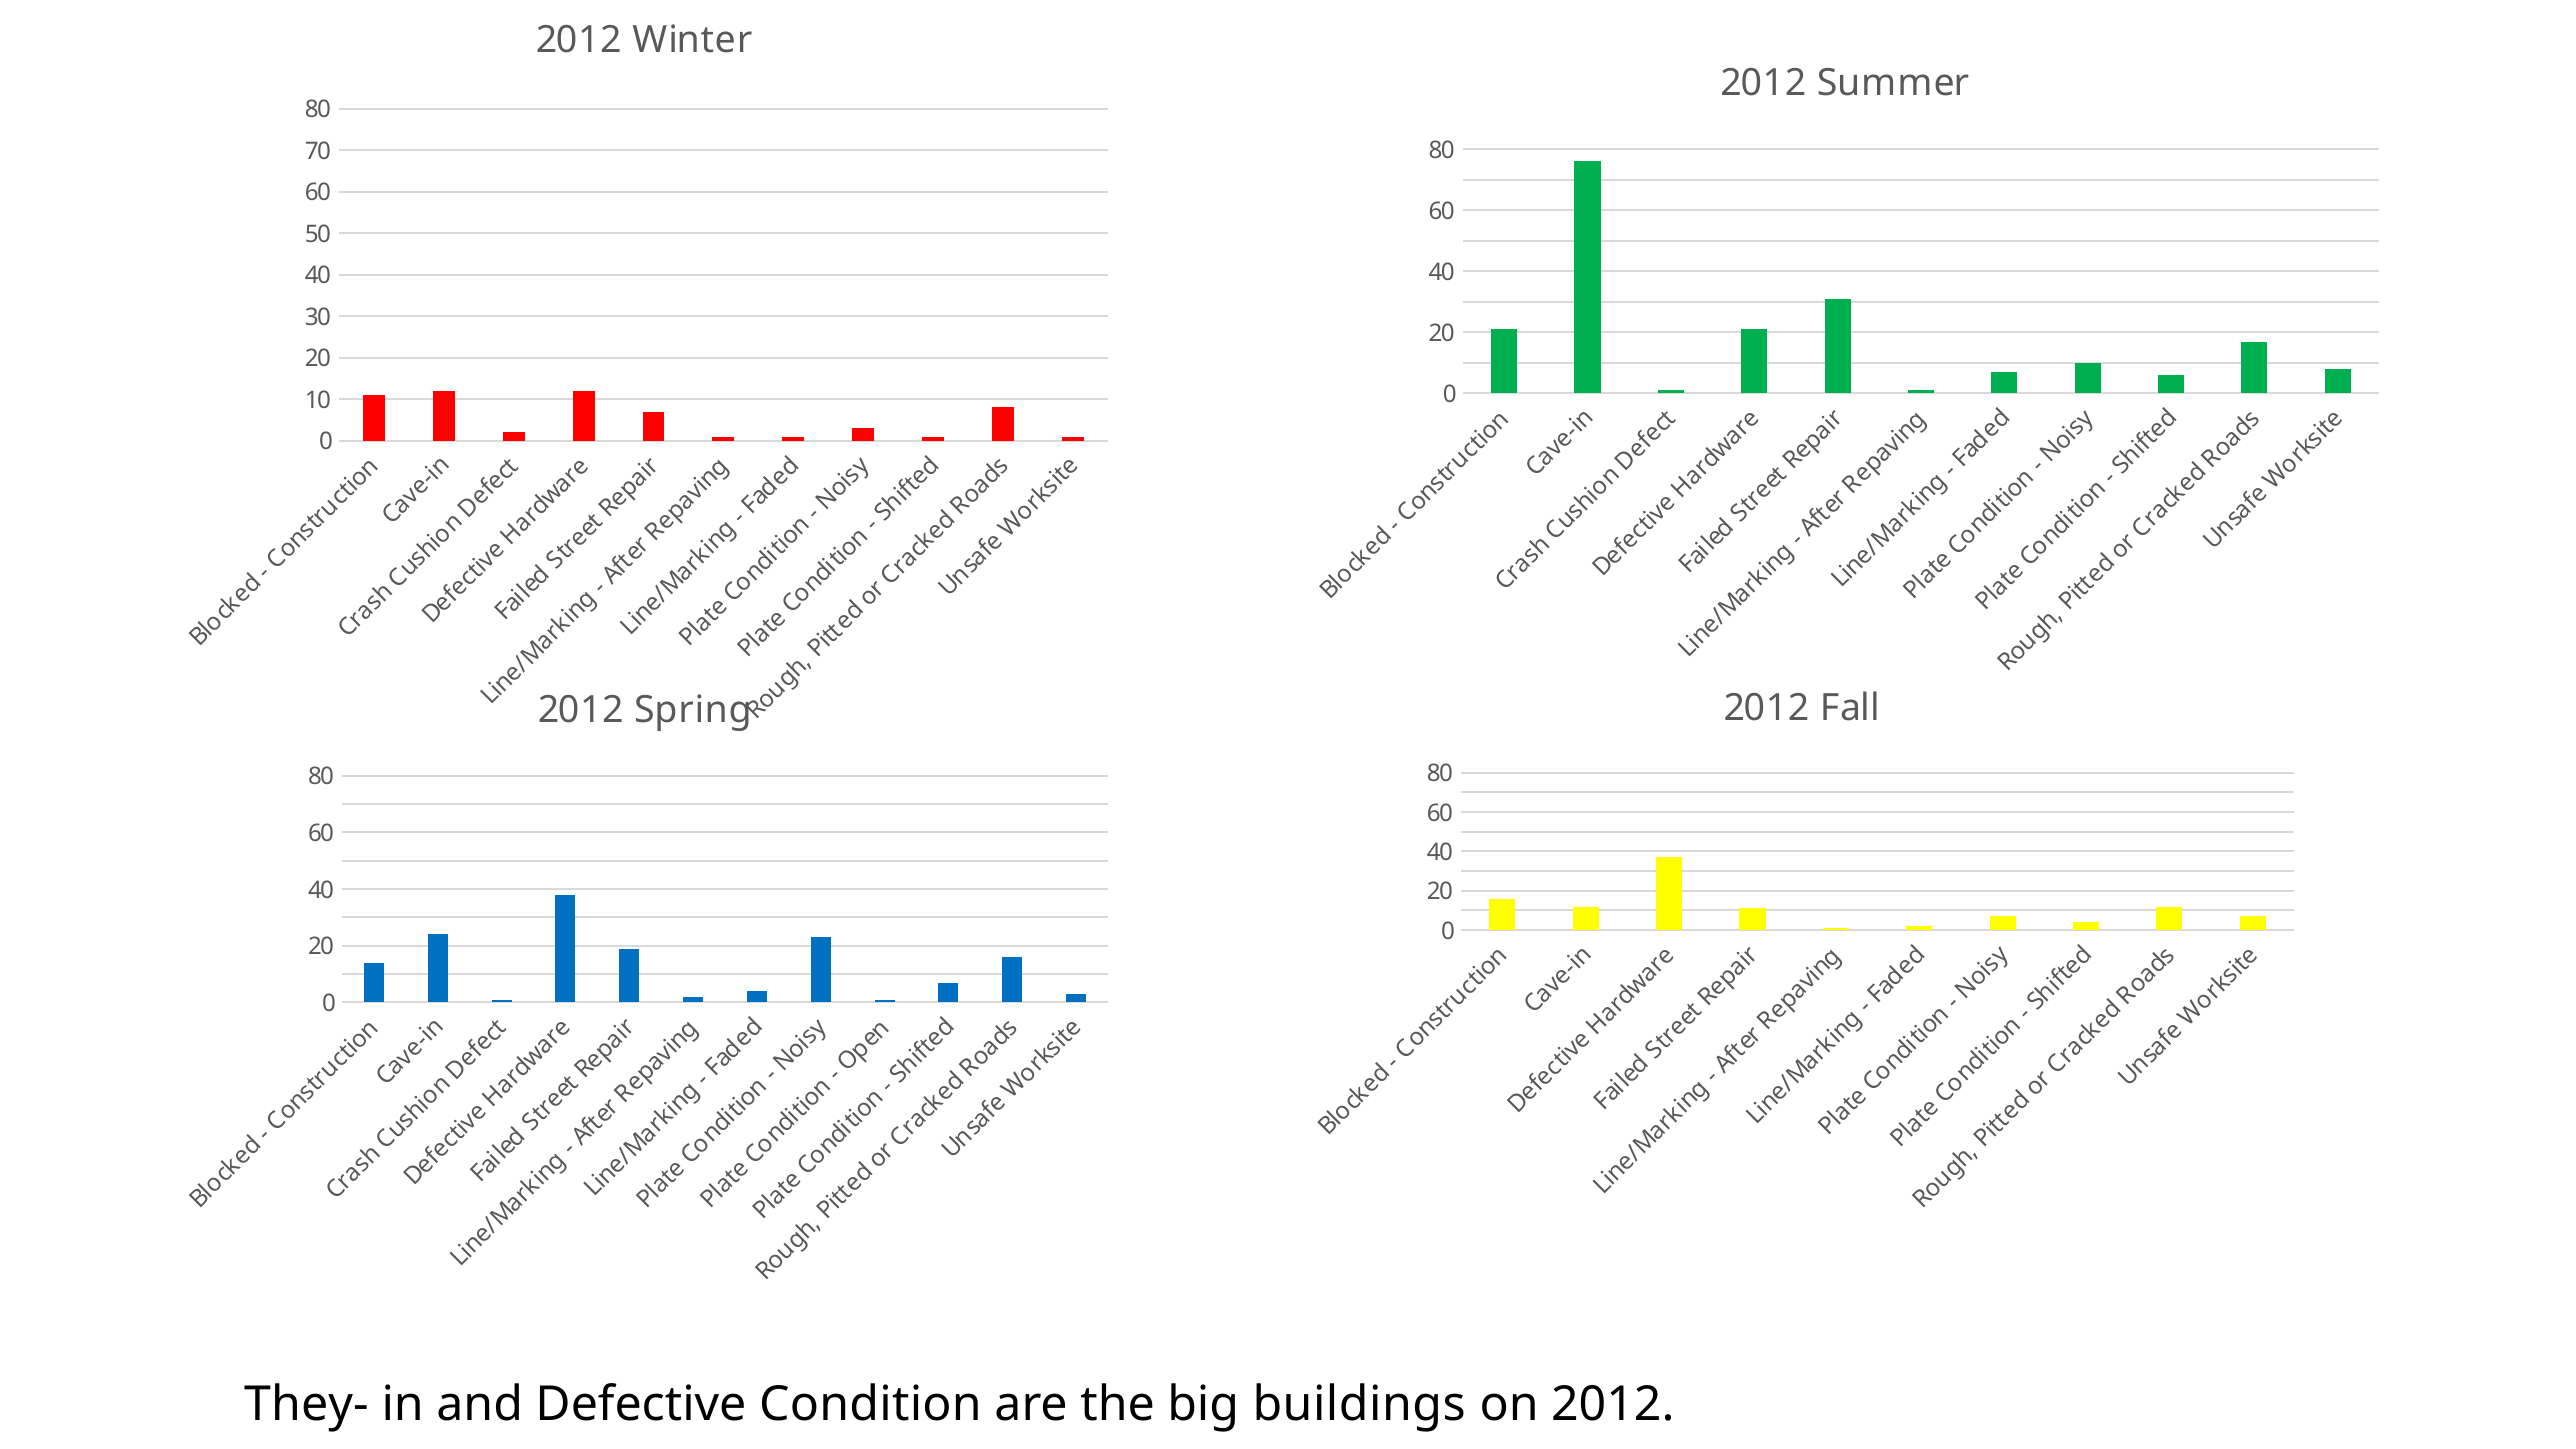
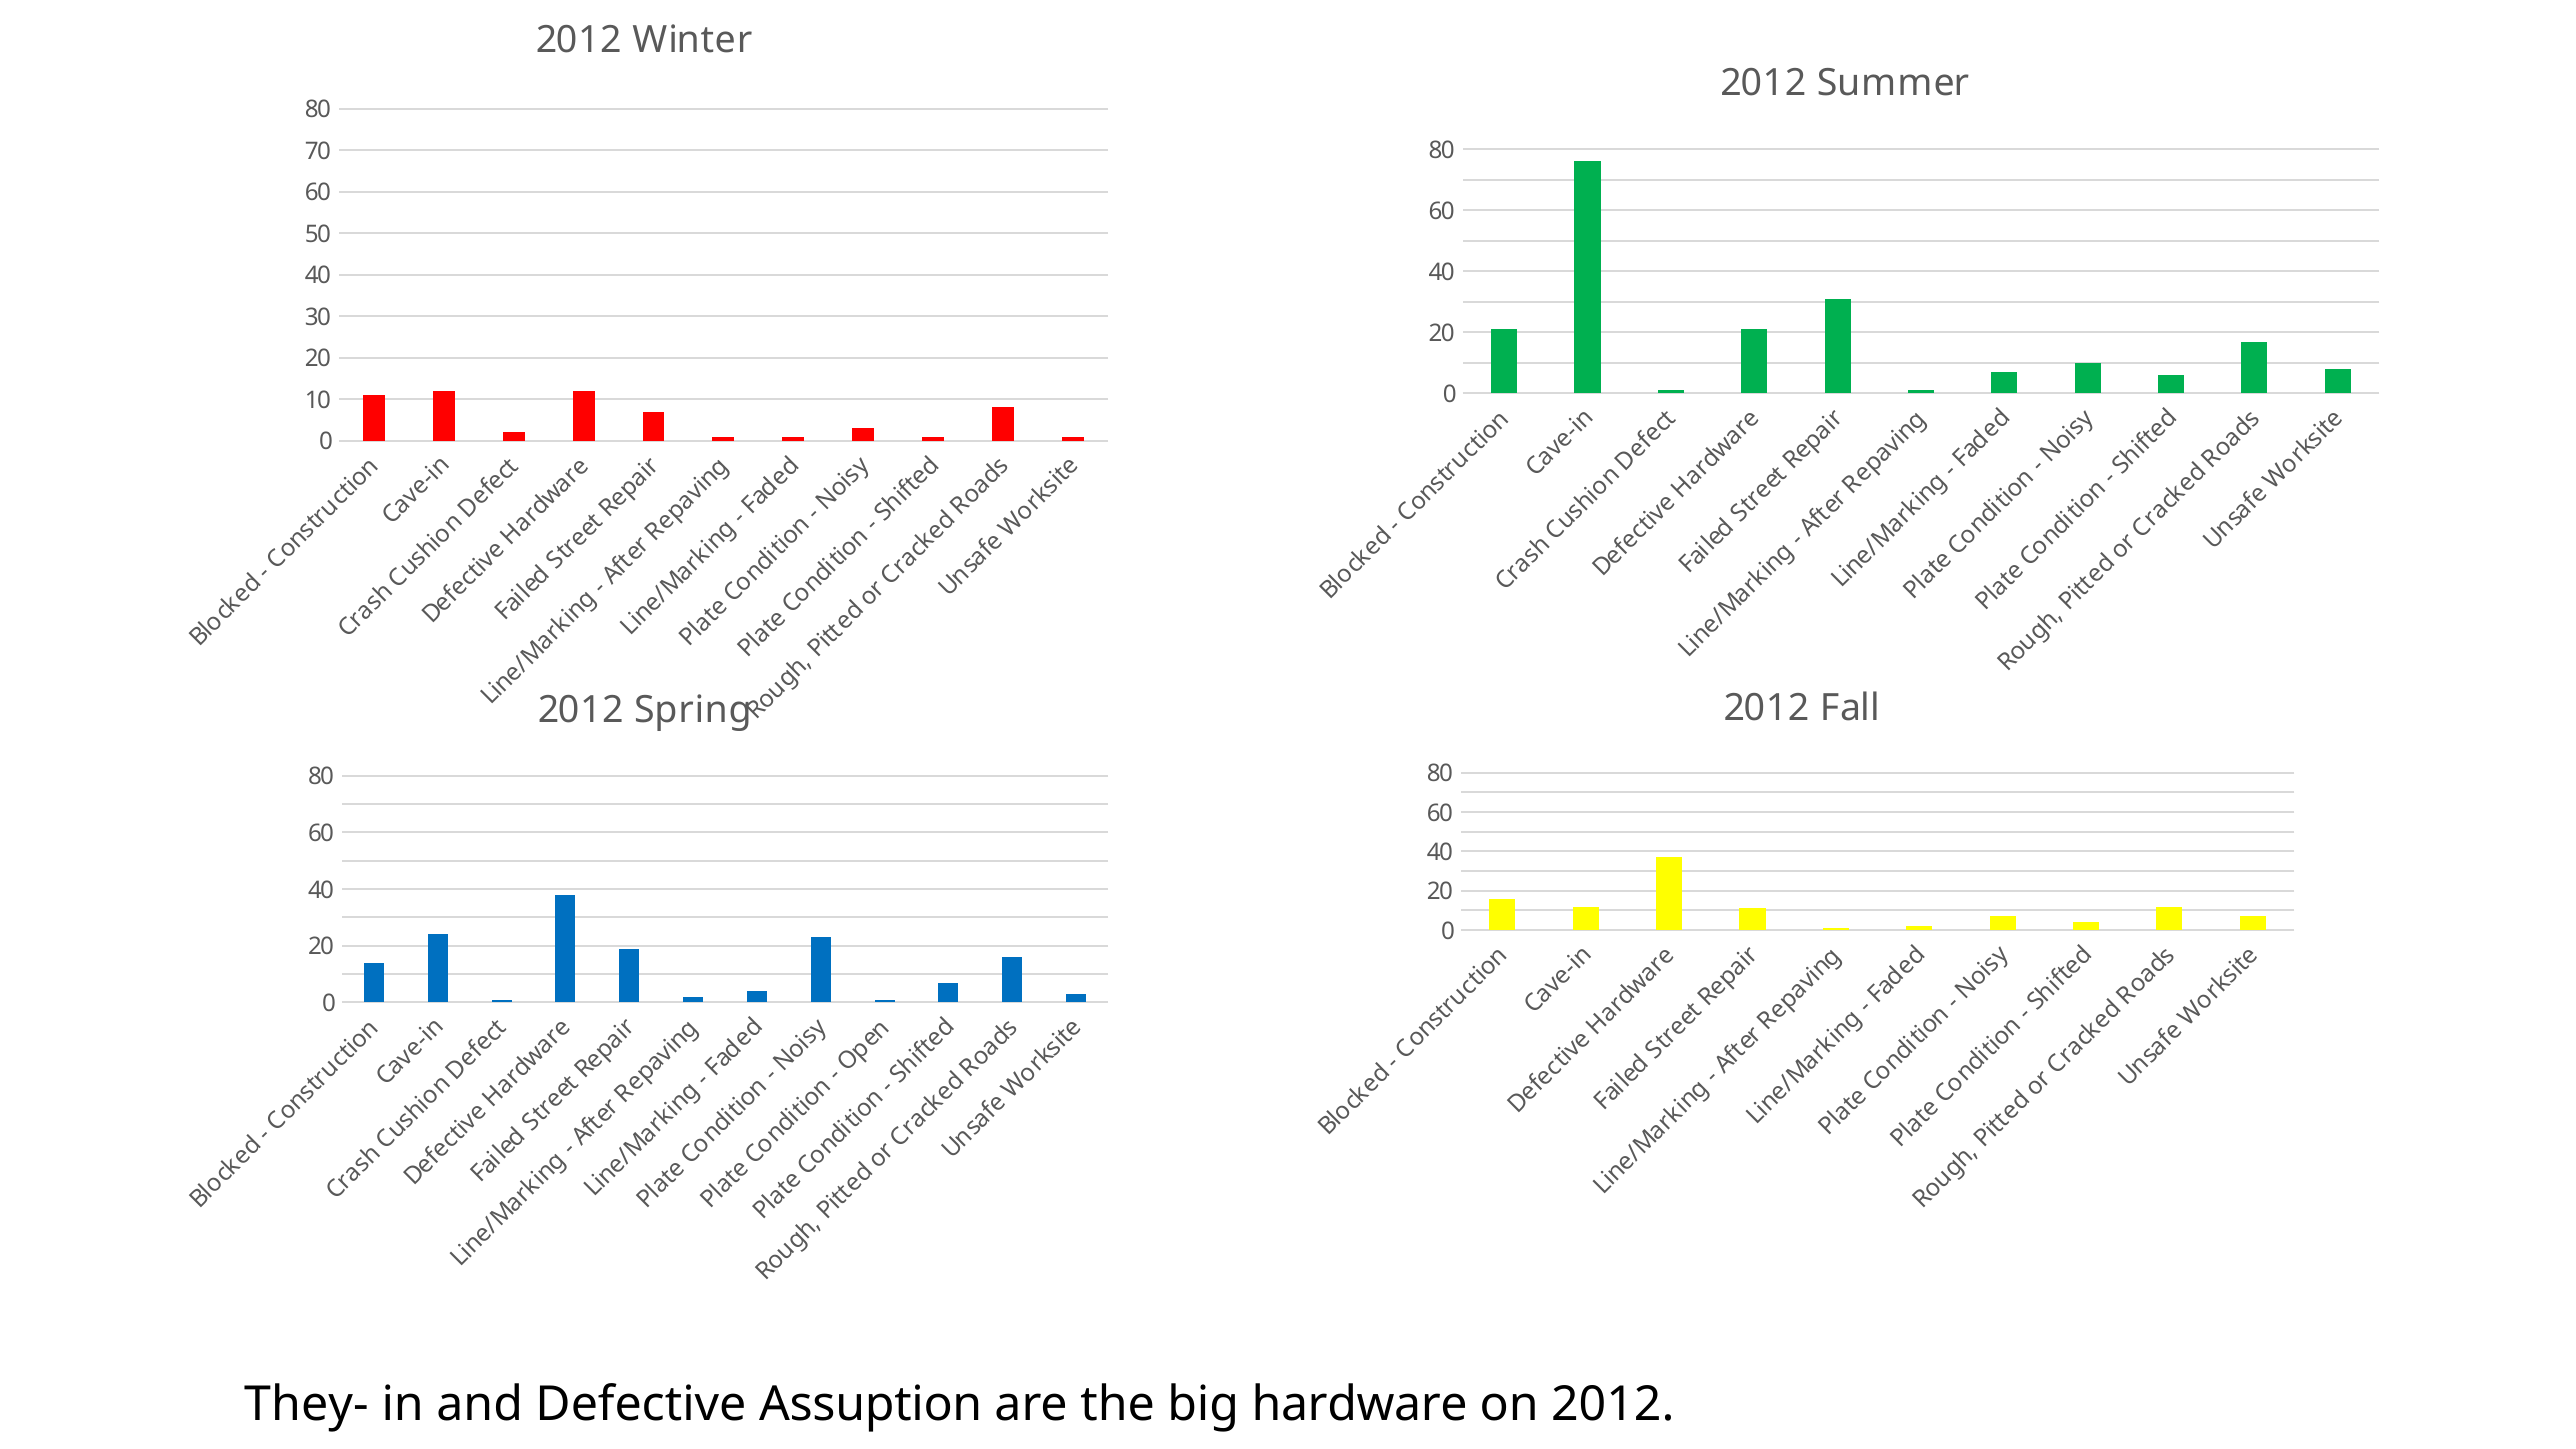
Condition: Condition -> Assuption (871, 1405)
buildings: buildings -> hardware (1360, 1405)
